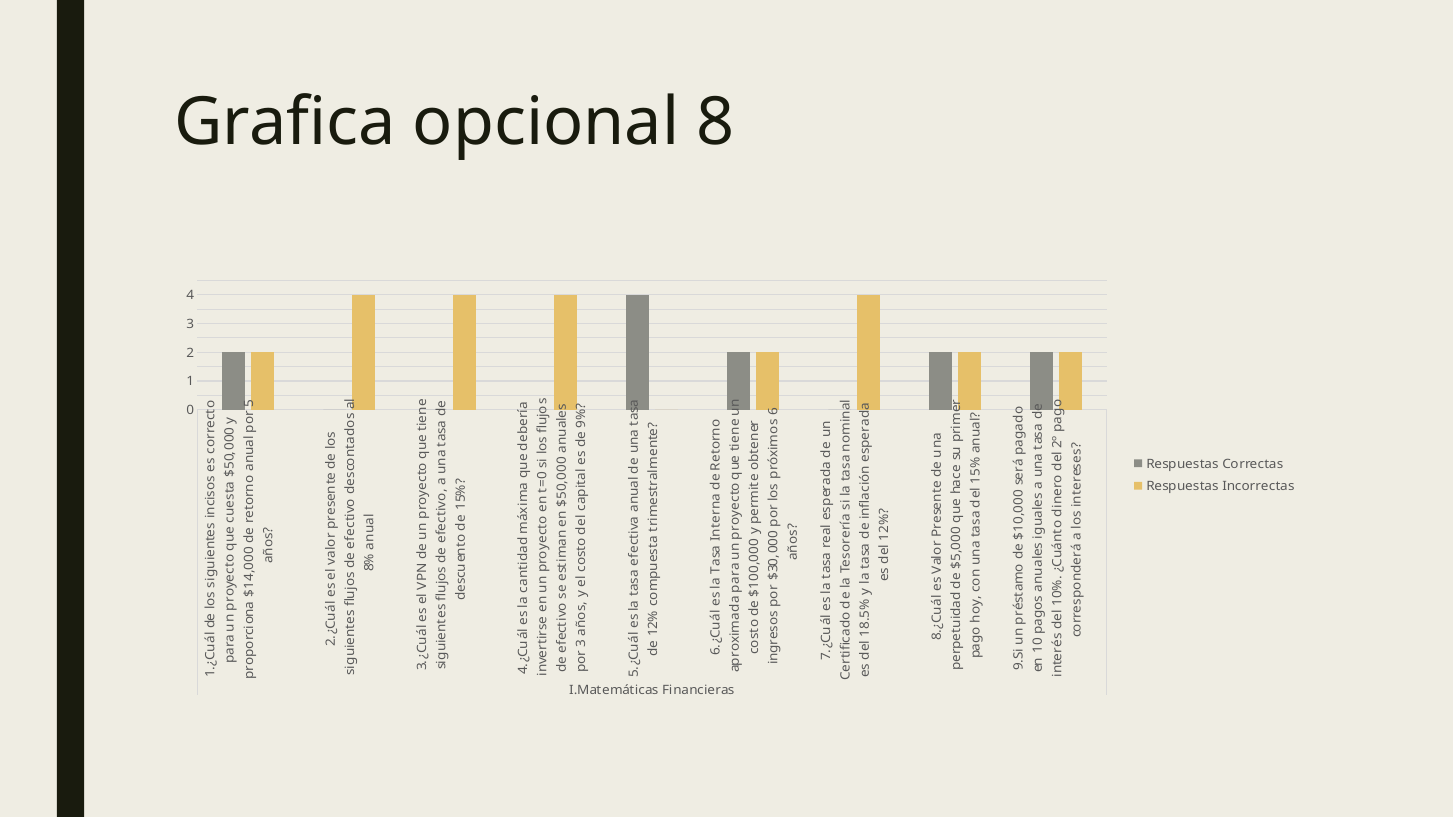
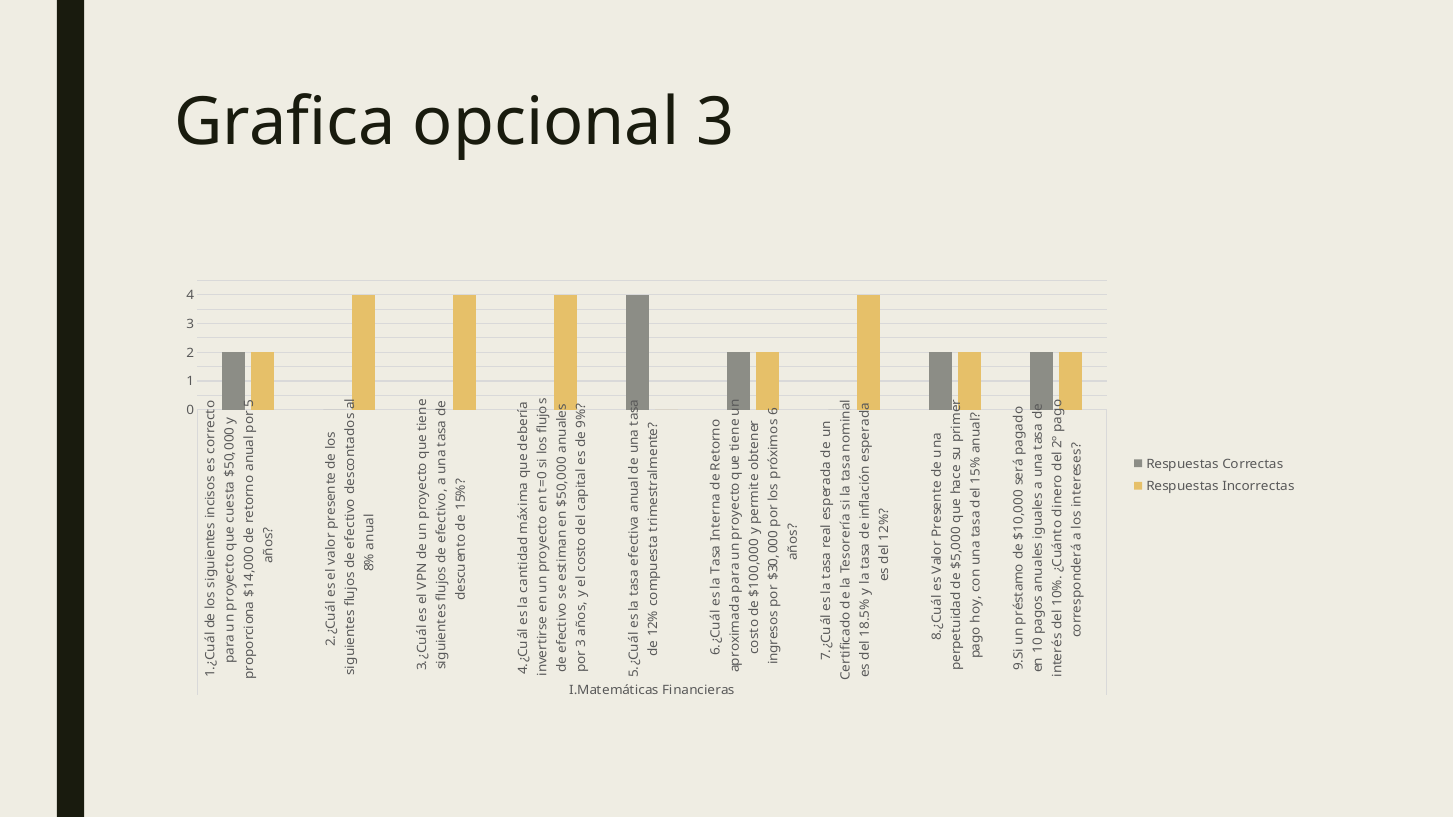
opcional 8: 8 -> 3 (716, 122)
